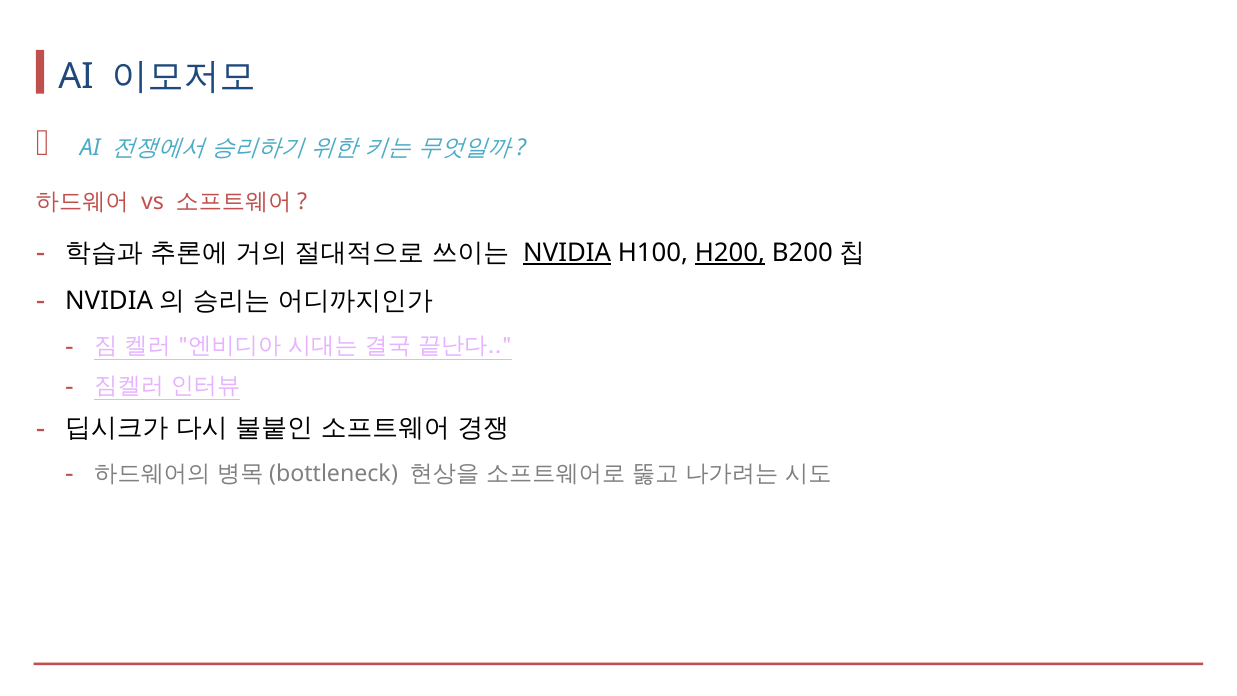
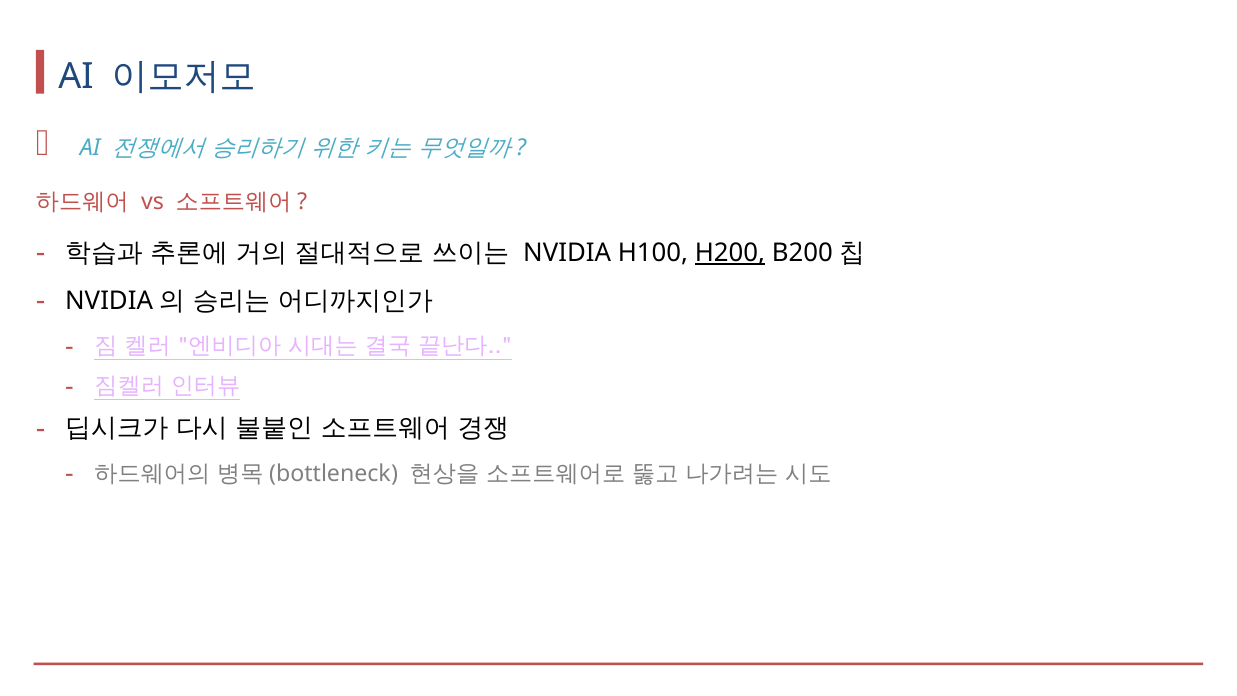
NVIDIA underline: present -> none (567, 253)
